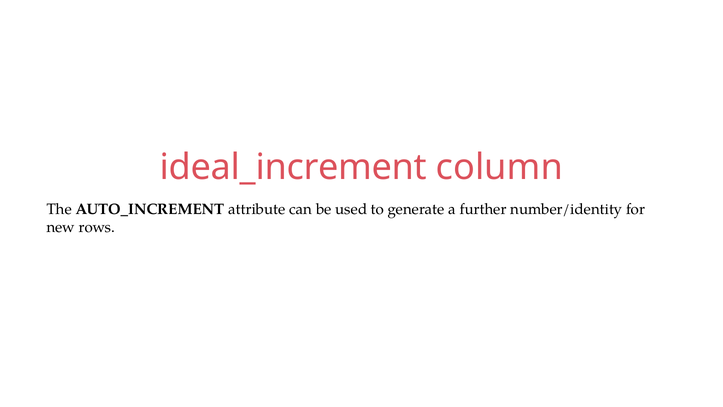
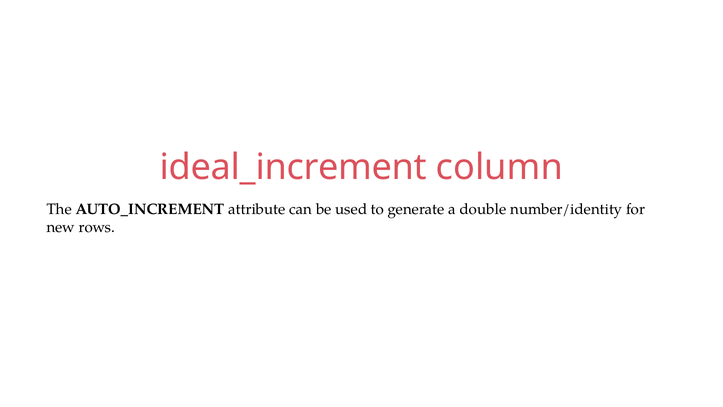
further: further -> double (483, 209)
